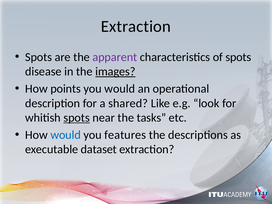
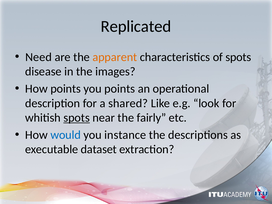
Extraction: Extraction -> Replicated (136, 26)
Spots: Spots -> Need (39, 57)
apparent colour: purple -> orange (115, 57)
images underline: present -> none (115, 72)
you would: would -> points (120, 89)
tasks: tasks -> fairly (151, 118)
features: features -> instance (125, 135)
